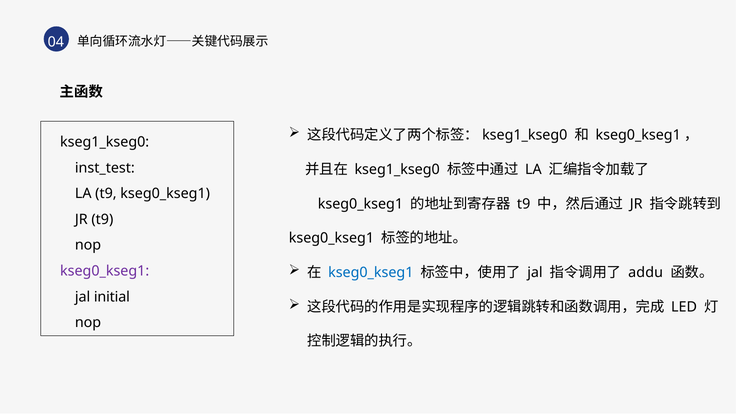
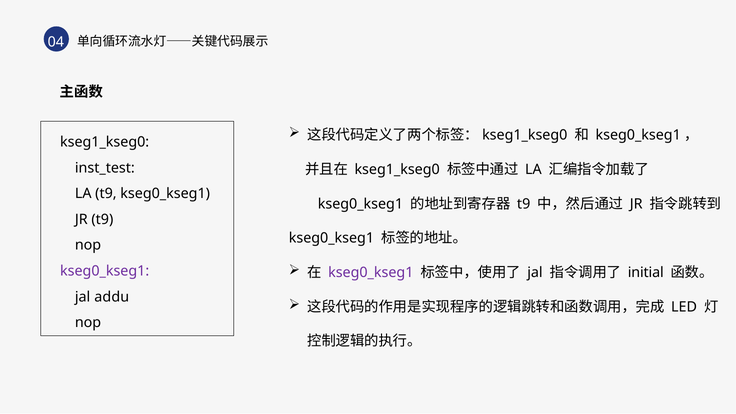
kseg0_kseg1 colour: blue -> purple (371, 273)
addu: addu -> initial (646, 273)
initial: initial -> addu (112, 297)
